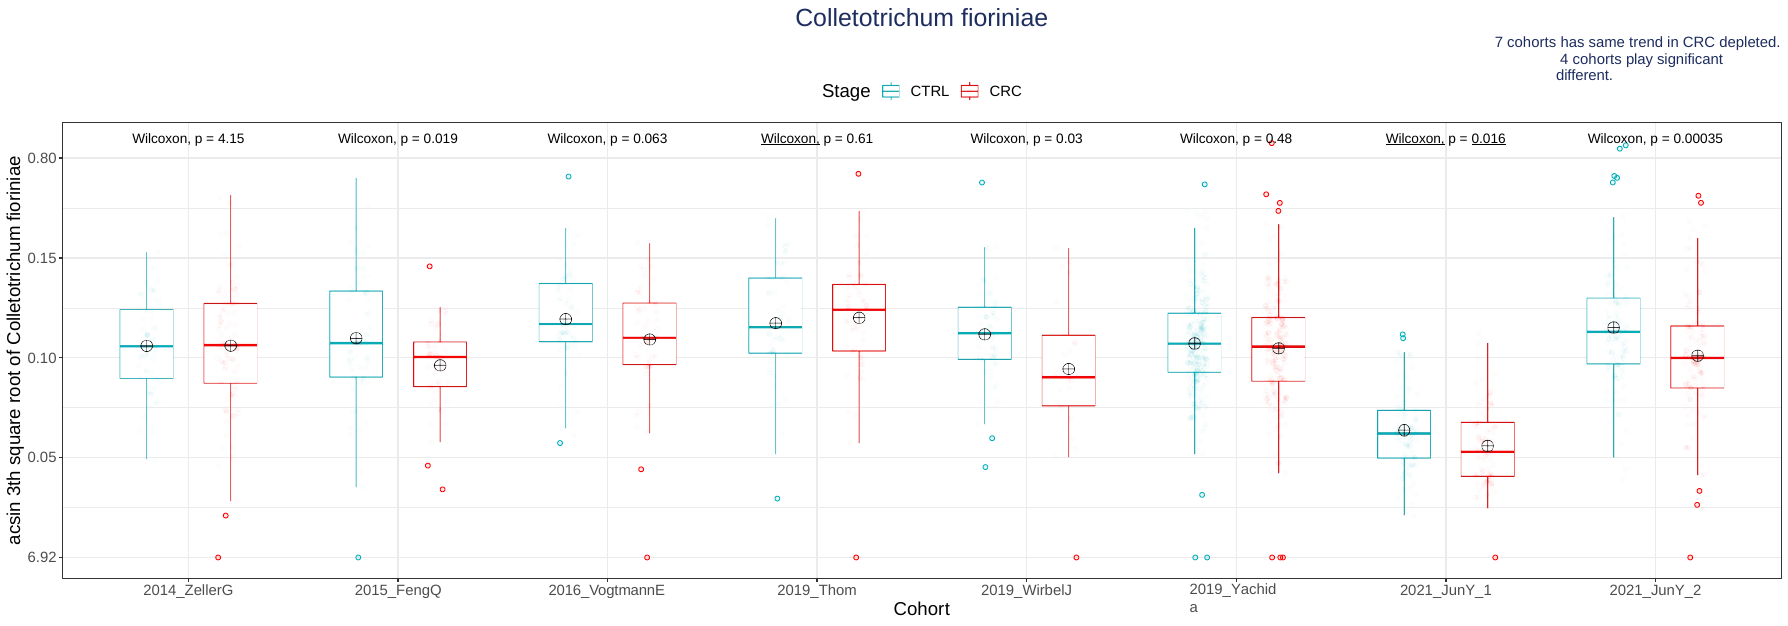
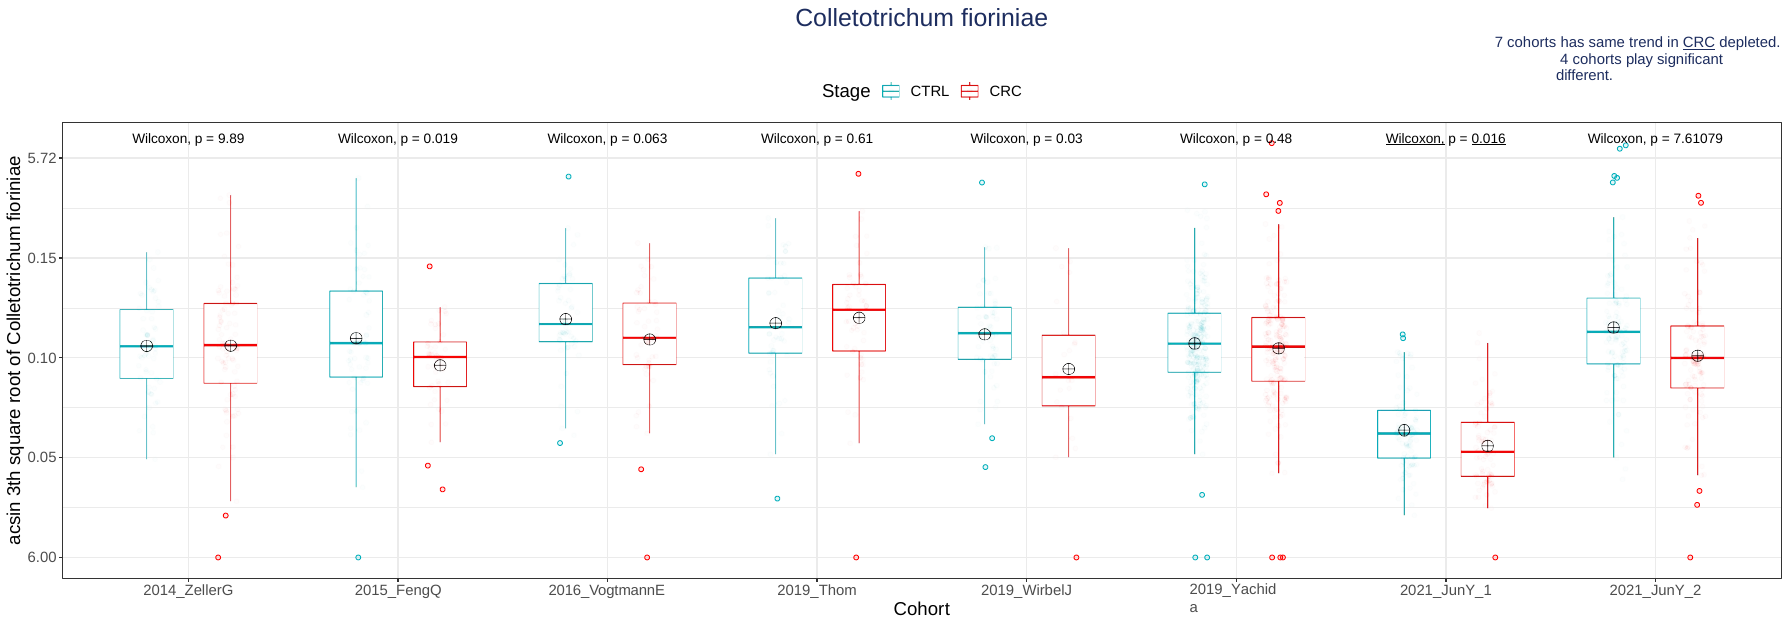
CRC underline: none -> present (1699, 43)
4.15: 4.15 -> 9.89 (231, 139)
Wilcoxon underline: present -> none (790, 139)
0.00035: 0.00035 -> 7.61079 (1698, 139)
0.80: 0.80 -> 5.72 (42, 159)
6.92: 6.92 -> 6.00 (42, 558)
